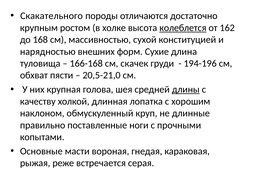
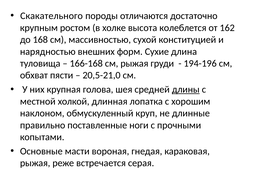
колеблется underline: present -> none (183, 28)
см скачек: скачек -> рыжая (134, 63)
качеству: качеству -> местной (38, 101)
